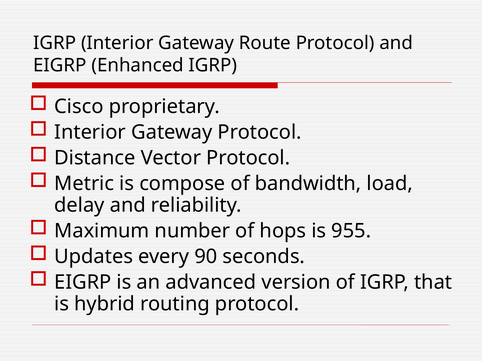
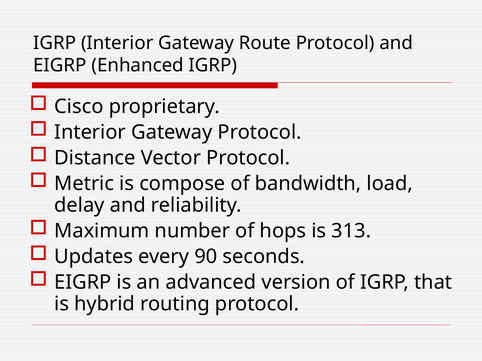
955: 955 -> 313 (351, 231)
